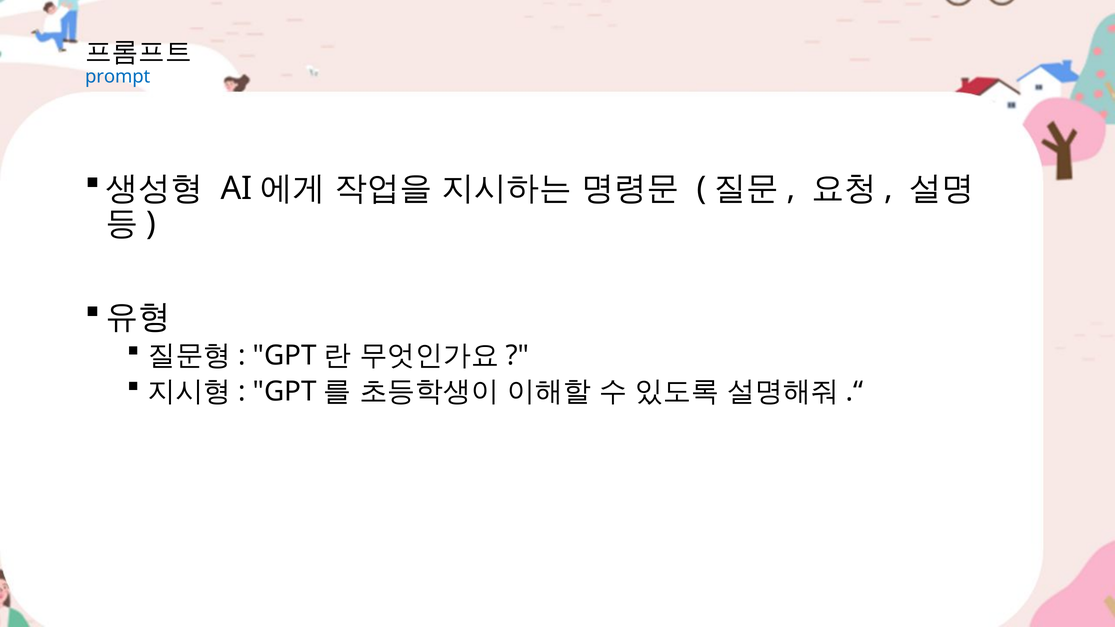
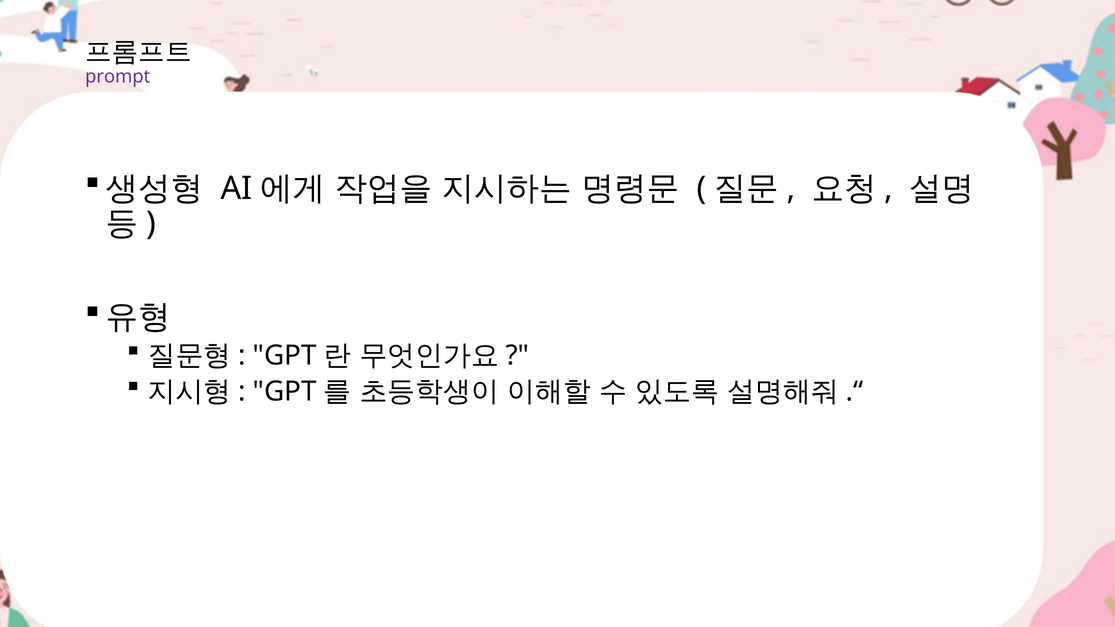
prompt colour: blue -> purple (118, 77)
